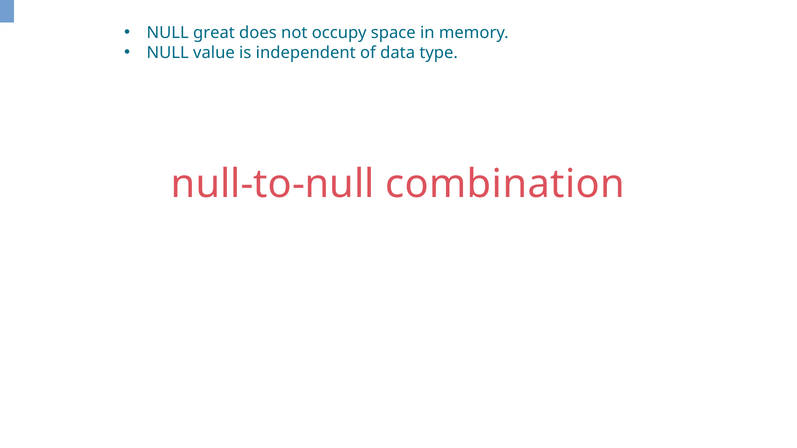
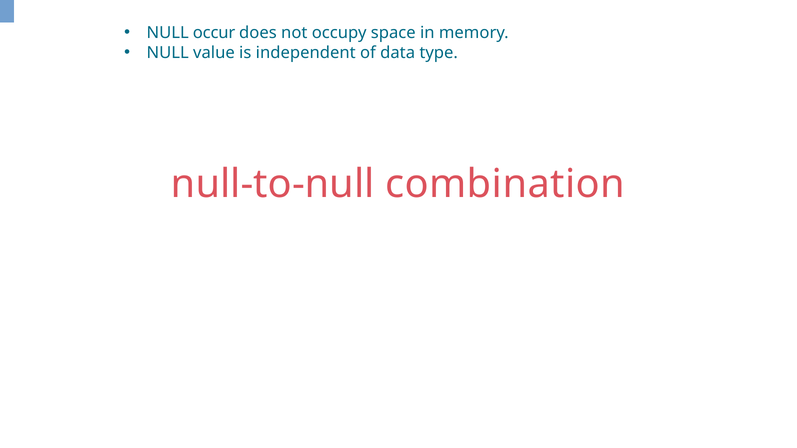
great: great -> occur (214, 33)
